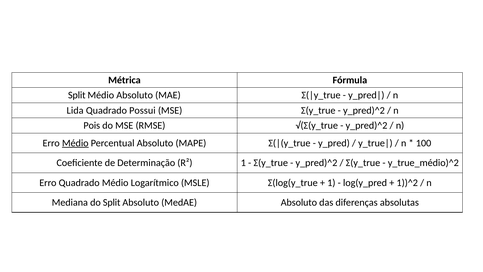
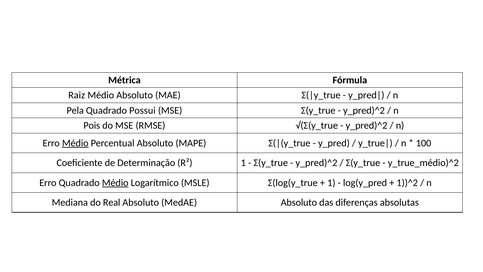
Split: Split -> Raiz (77, 95)
Lida: Lida -> Pela (75, 110)
Médio underline: none -> present (115, 183)
do Split: Split -> Real (112, 202)
